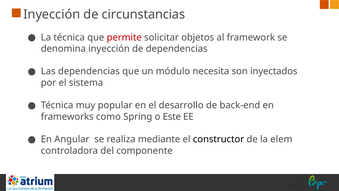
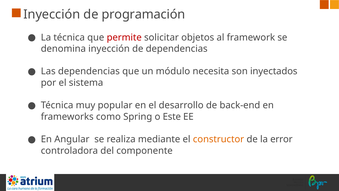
circunstancias: circunstancias -> programación (143, 14)
constructor colour: black -> orange (219, 139)
elem: elem -> error (281, 139)
